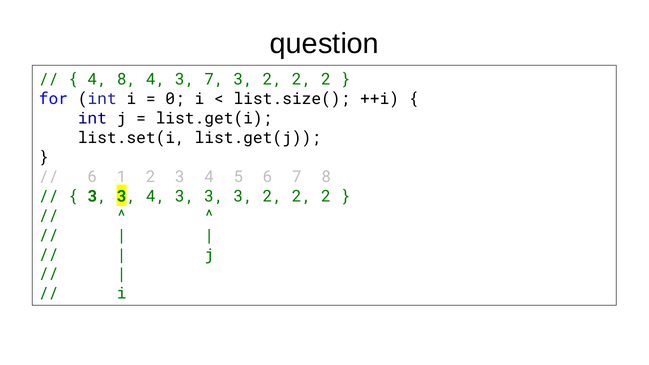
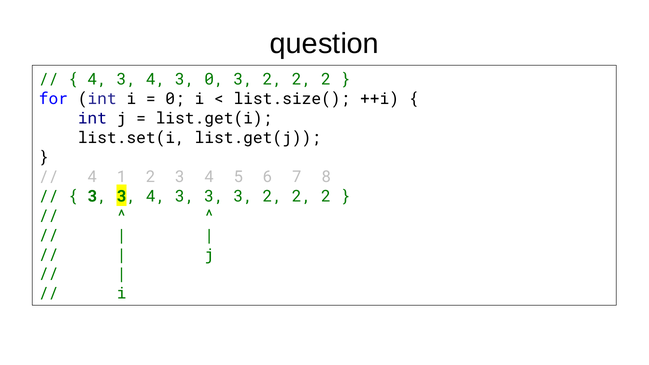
8: 8 -> 3 (126, 79)
3 7: 7 -> 0 (214, 79)
6: 6 -> 4 (92, 177)
